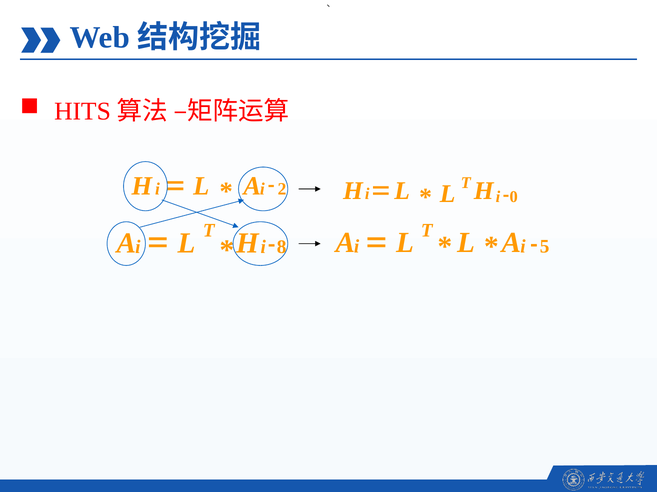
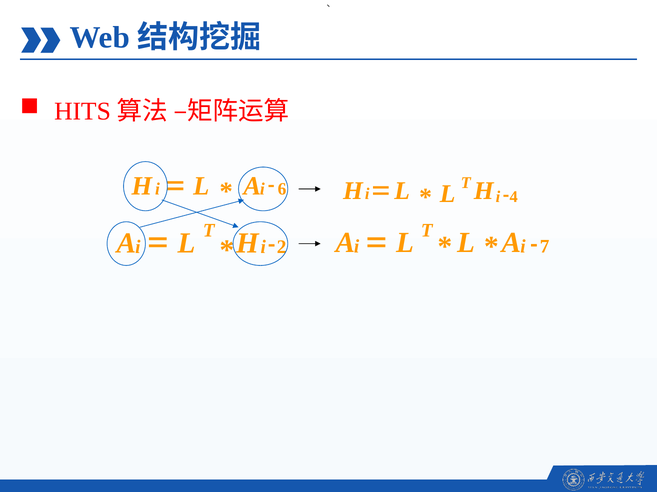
2: 2 -> 6 (282, 189)
0: 0 -> 4 (514, 197)
5: 5 -> 7 (545, 247)
8: 8 -> 2 (282, 247)
